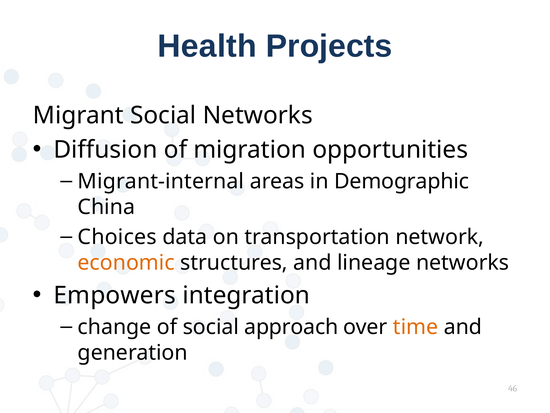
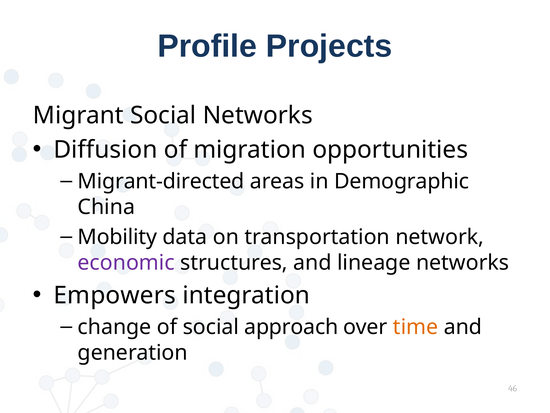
Health: Health -> Profile (207, 46)
Migrant-internal: Migrant-internal -> Migrant-directed (161, 181)
Choices: Choices -> Mobility (117, 237)
economic colour: orange -> purple (126, 262)
